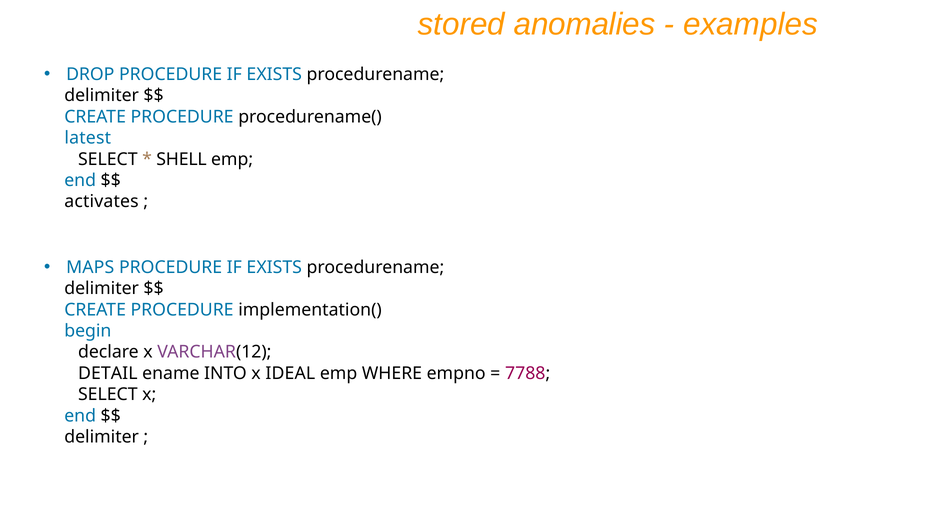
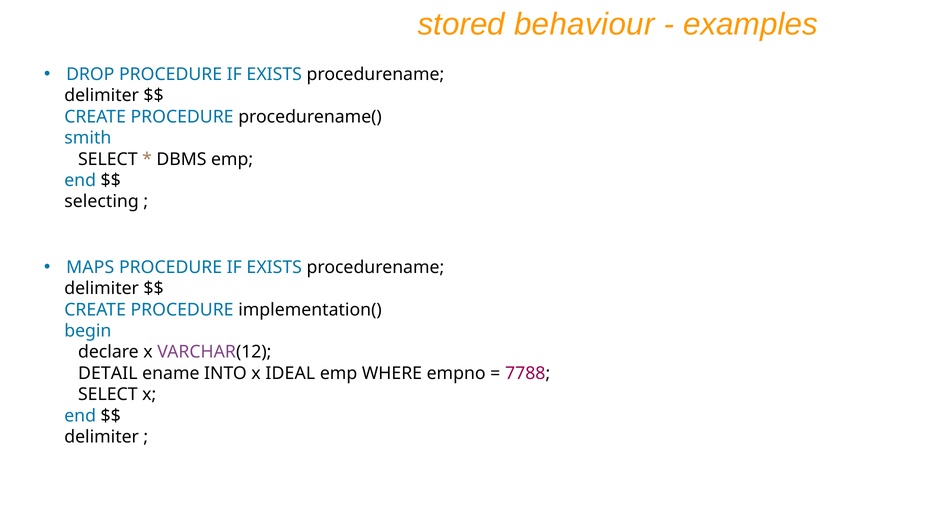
anomalies: anomalies -> behaviour (584, 25)
latest: latest -> smith (88, 138)
SHELL: SHELL -> DBMS (181, 159)
activates: activates -> selecting (102, 202)
